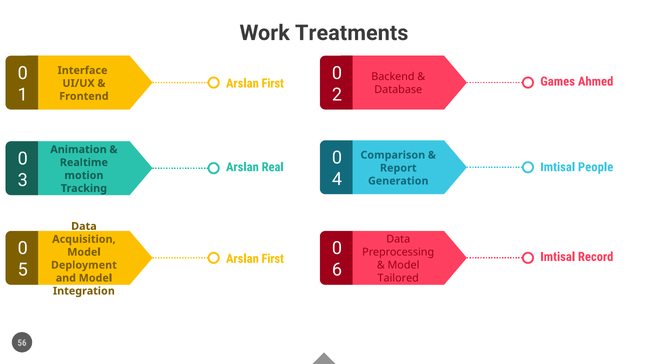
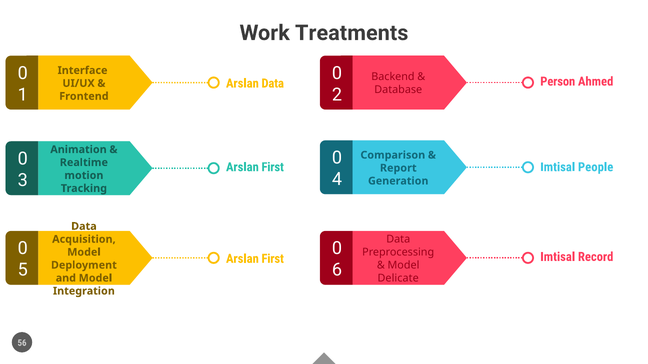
Games: Games -> Person (558, 82)
First: First -> Data (273, 83)
Real: Real -> First (273, 167)
Tailored: Tailored -> Delicate (398, 278)
